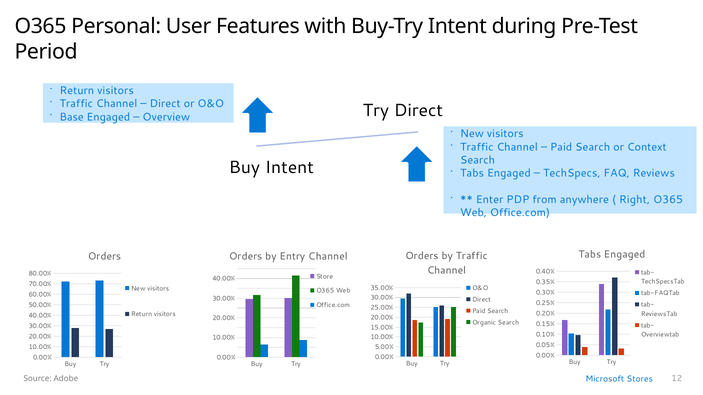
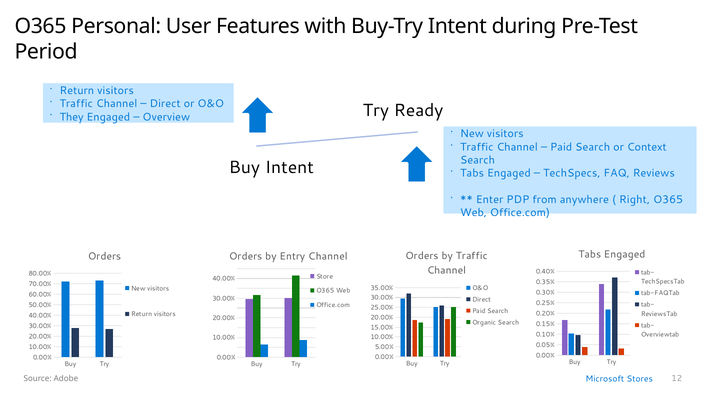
Try Direct: Direct -> Ready (418, 111)
Base: Base -> They (72, 117)
